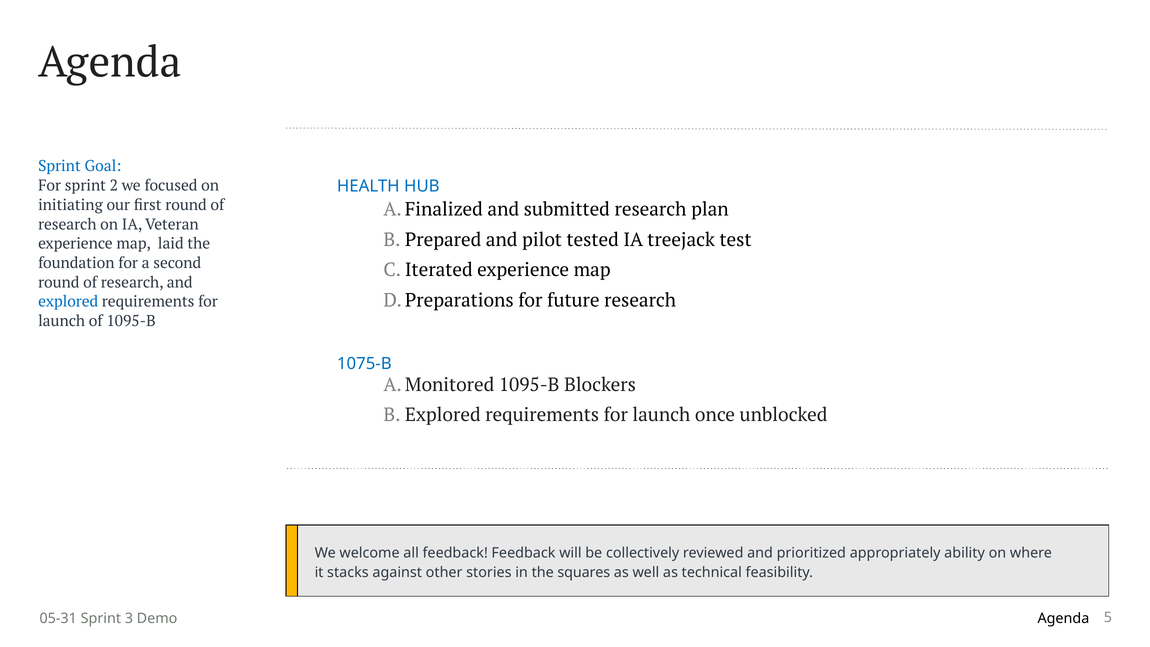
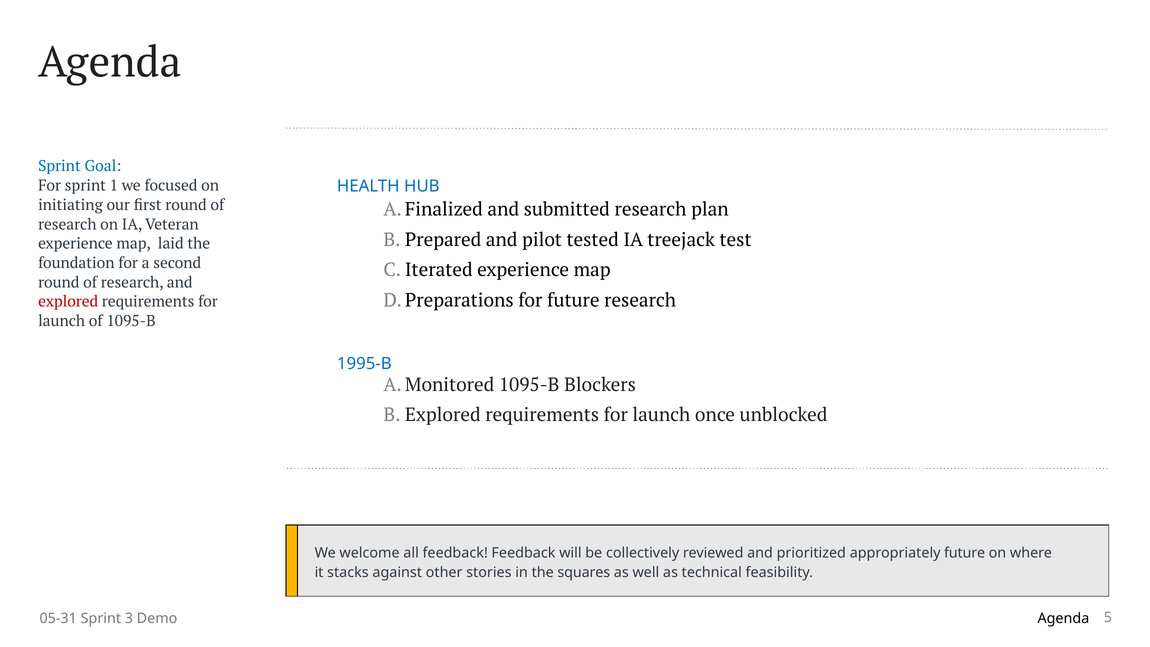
2: 2 -> 1 (114, 186)
explored colour: blue -> red (68, 302)
1075-B: 1075-B -> 1995-B (364, 364)
appropriately ability: ability -> future (965, 553)
